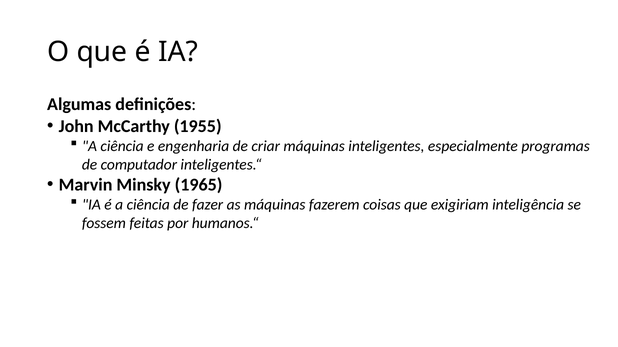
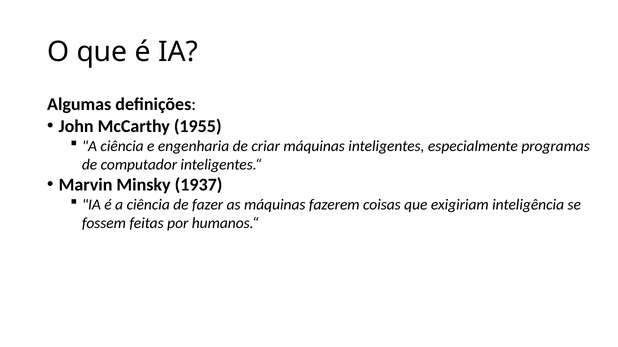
1965: 1965 -> 1937 (199, 185)
